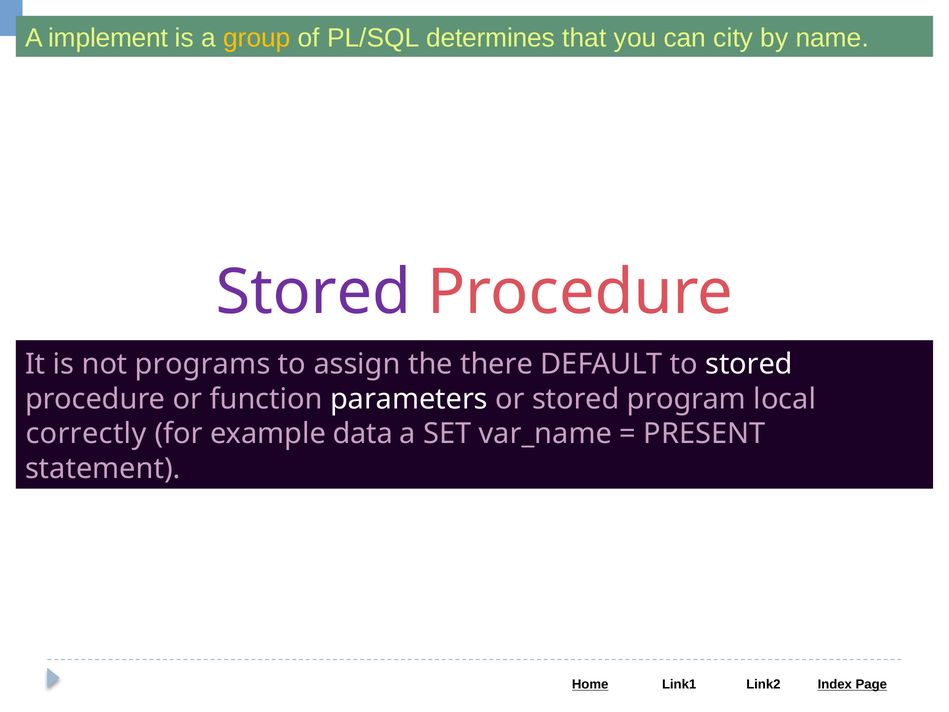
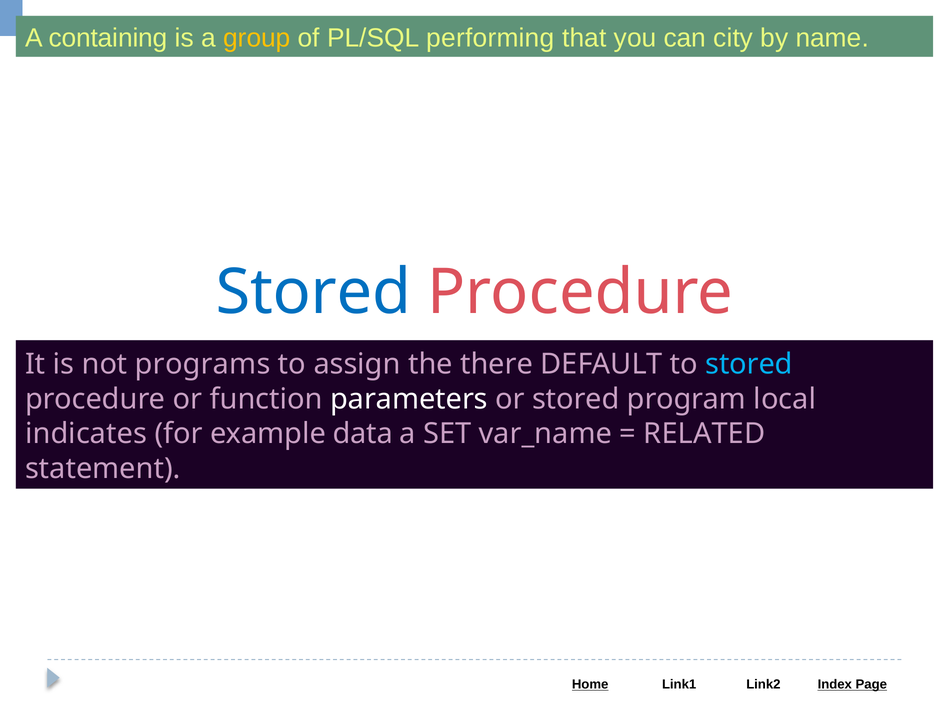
implement: implement -> containing (108, 38)
determines: determines -> performing (490, 38)
Stored colour: purple -> blue (313, 292)
stored colour: white -> light blue (749, 364)
correctly: correctly -> indicates (86, 434)
PRESENT: PRESENT -> RELATED (704, 434)
